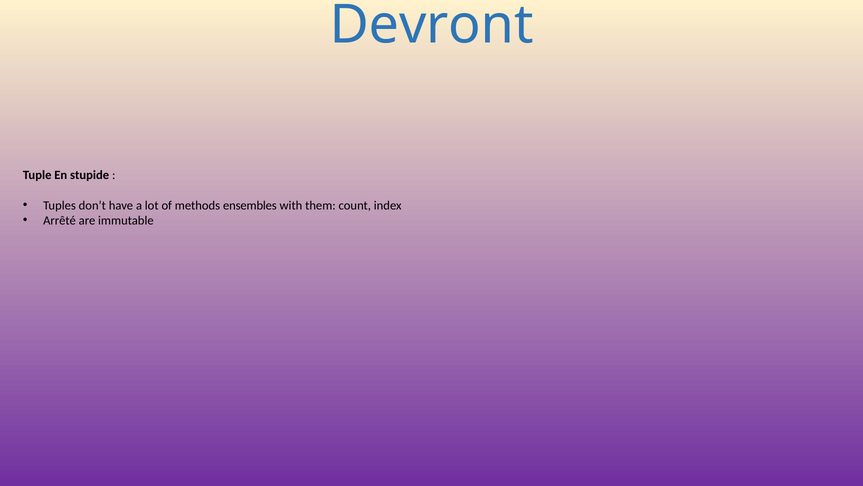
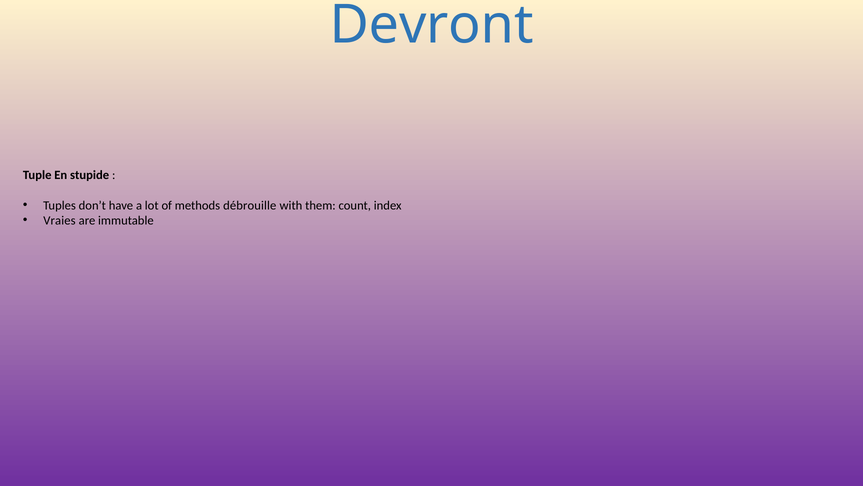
ensembles: ensembles -> débrouille (250, 205)
Arrêté: Arrêté -> Vraies (59, 220)
